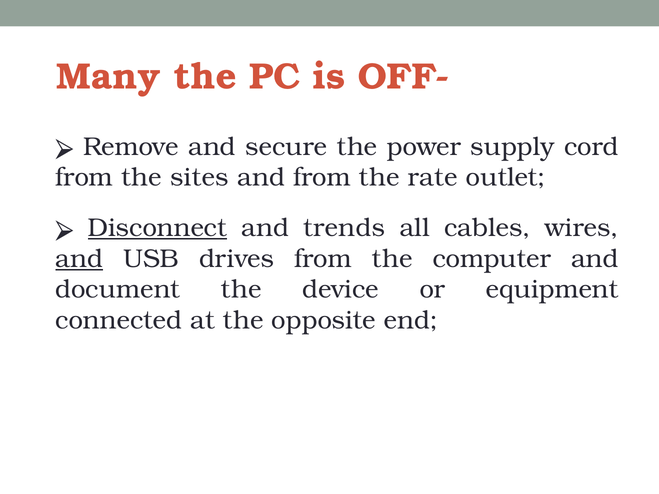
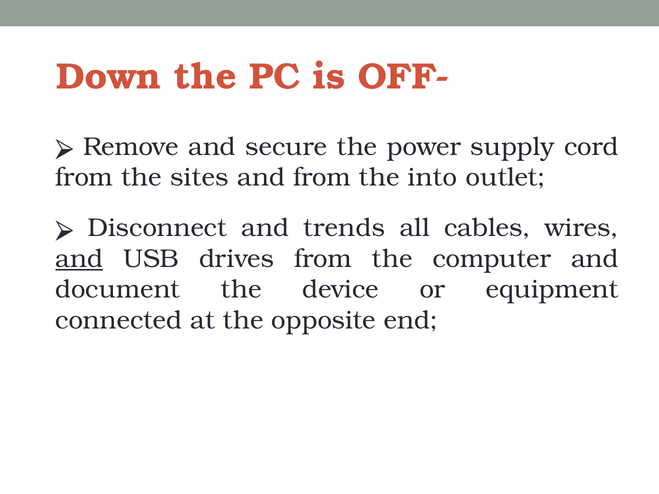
Many: Many -> Down (109, 77)
rate: rate -> into (433, 178)
Disconnect underline: present -> none (157, 228)
